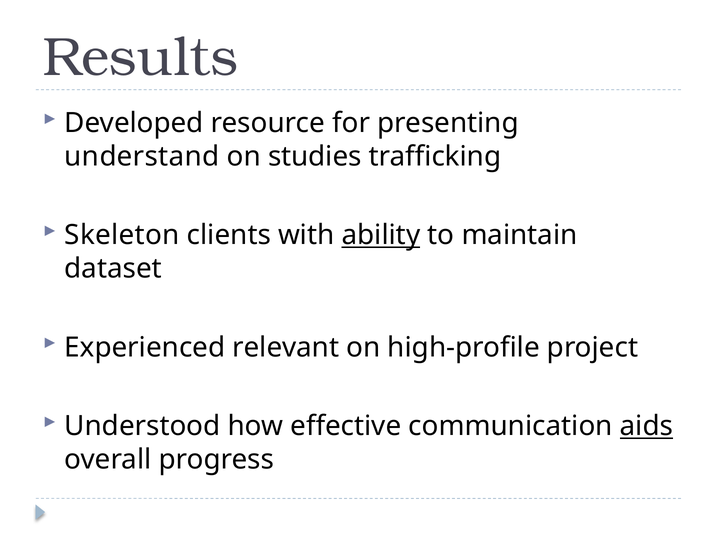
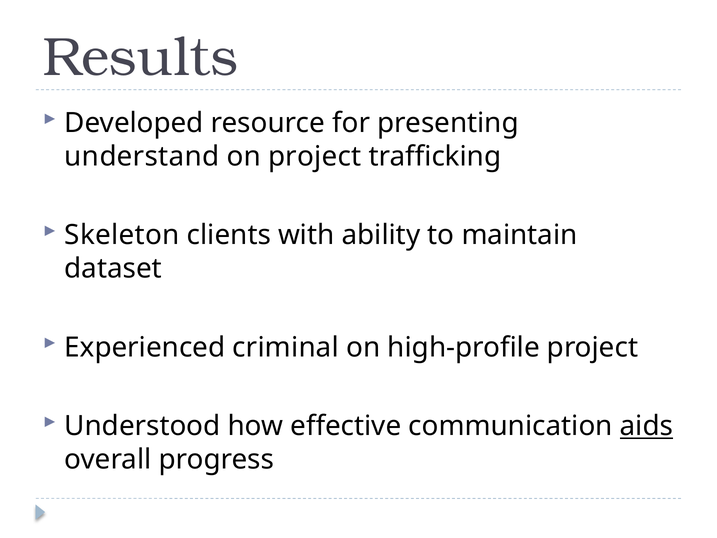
on studies: studies -> project (315, 156)
ability underline: present -> none (381, 235)
relevant: relevant -> criminal (286, 347)
